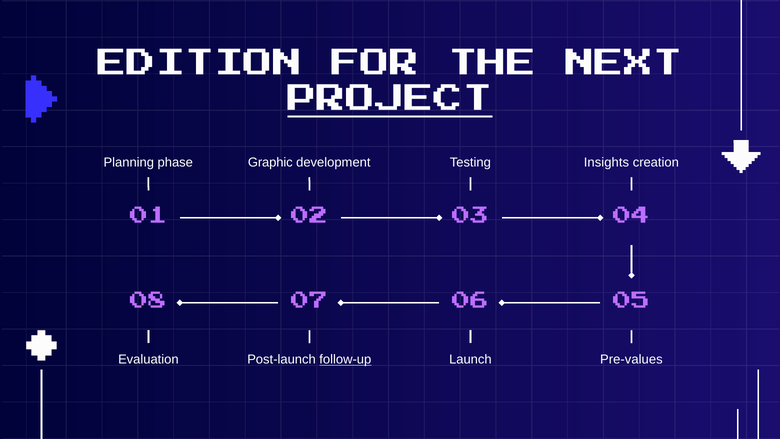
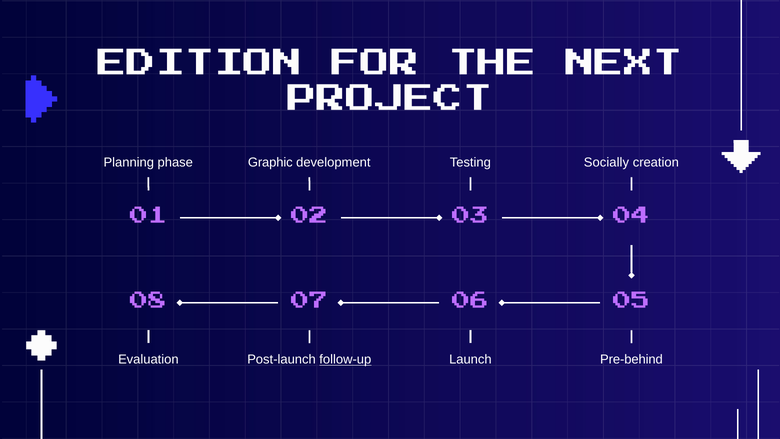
PROJECT underline: present -> none (390, 104)
Insights: Insights -> Socially (606, 162)
Pre-values: Pre-values -> Pre-behind (631, 359)
